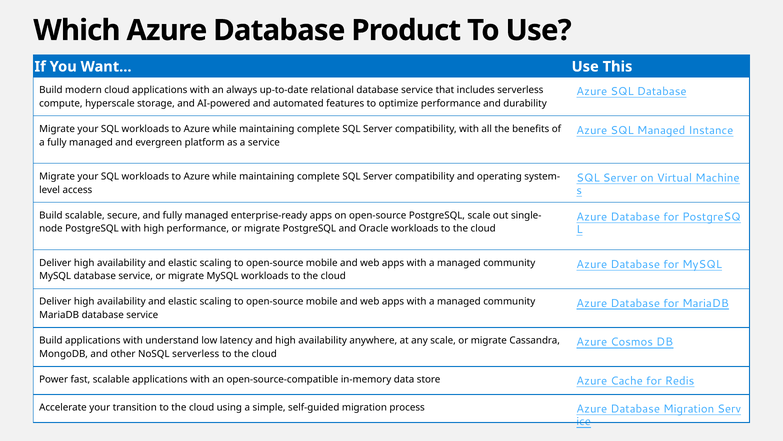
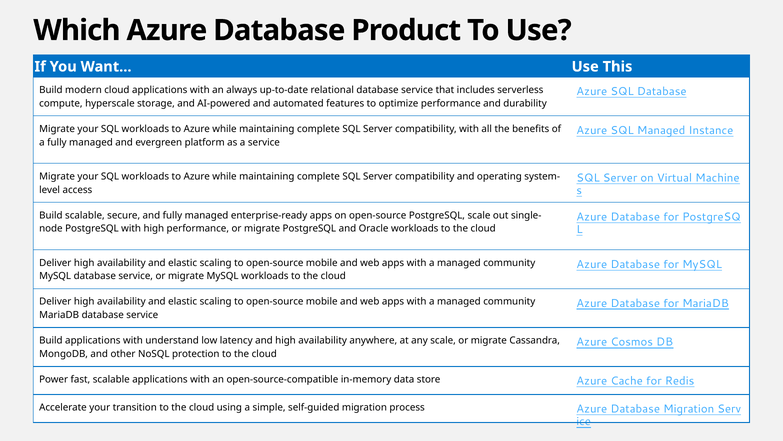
NoSQL serverless: serverless -> protection (196, 354)
